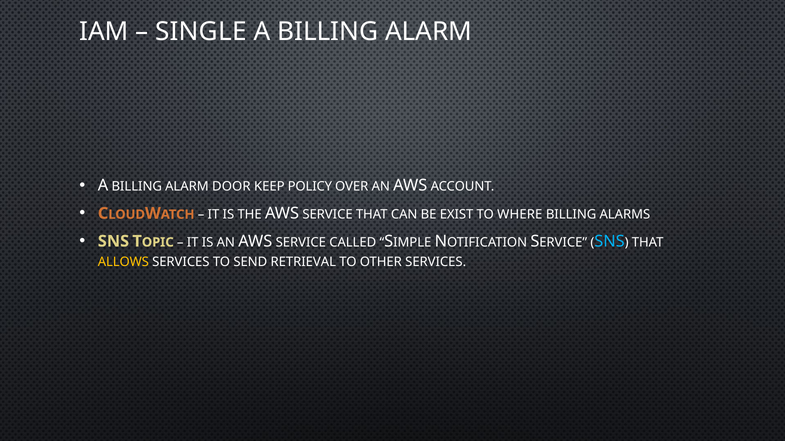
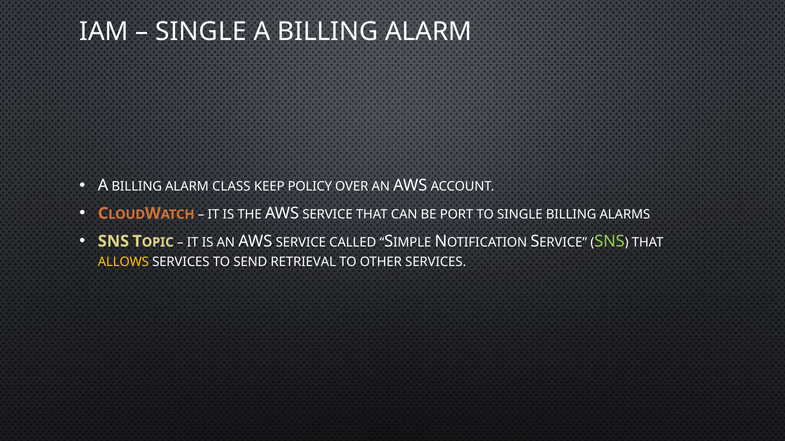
DOOR: DOOR -> CLASS (231, 187)
EXIST: EXIST -> PORT (457, 215)
TO WHERE: WHERE -> SINGLE (520, 215)
SNS colour: light blue -> light green (609, 241)
